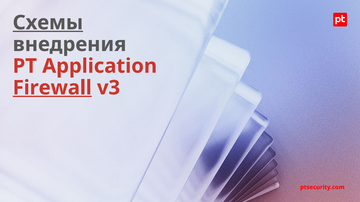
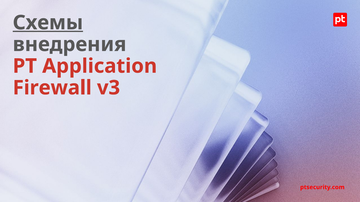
Firewall underline: present -> none (52, 88)
